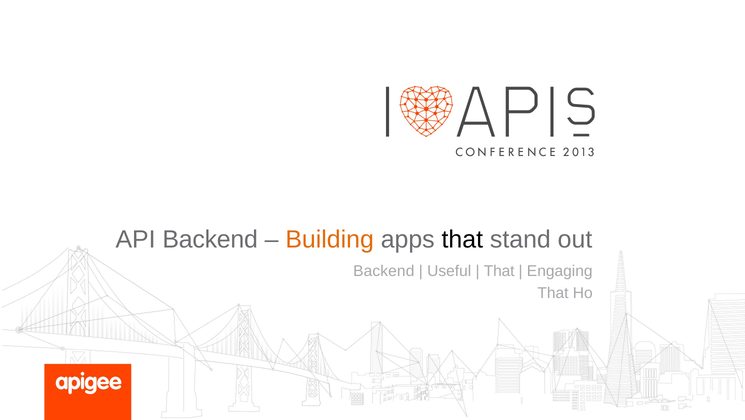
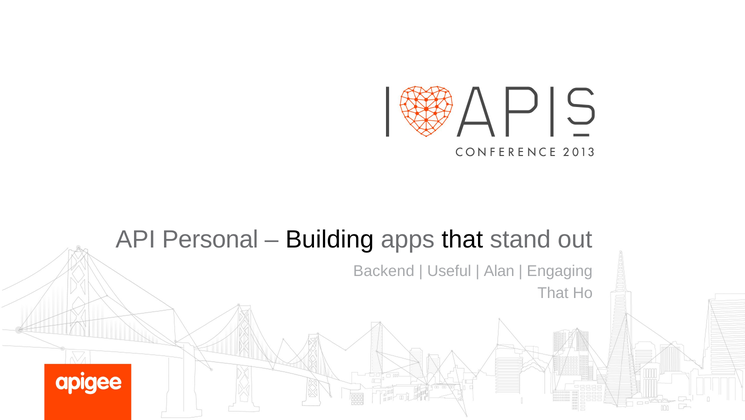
API Backend: Backend -> Personal (210, 239)
Building colour: orange -> black (330, 239)
That: That -> Alan (499, 271)
